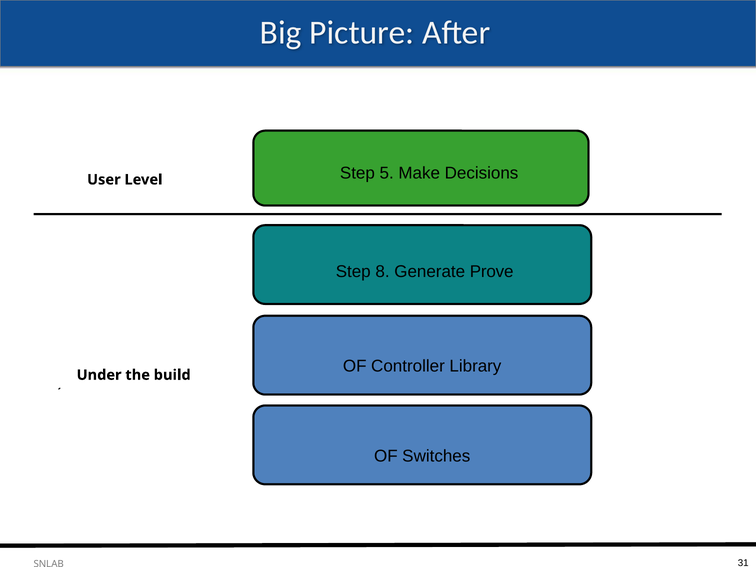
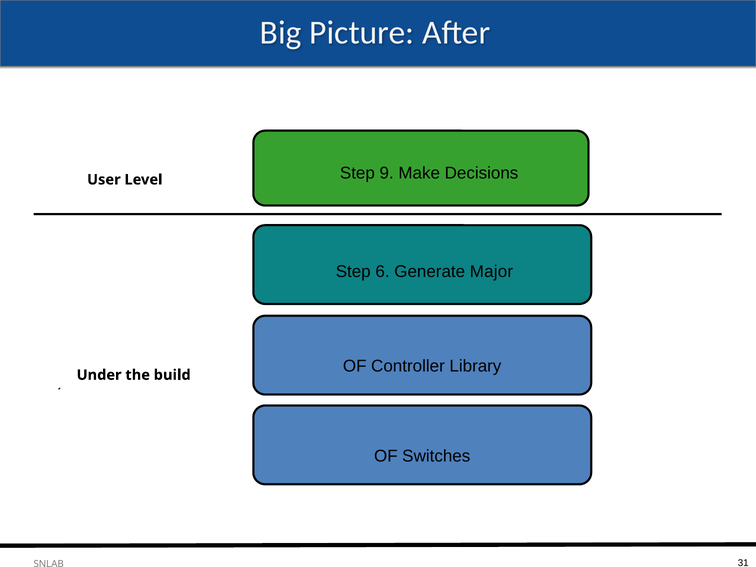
5: 5 -> 9 (387, 173)
8: 8 -> 6 (383, 272)
Prove: Prove -> Major (491, 272)
